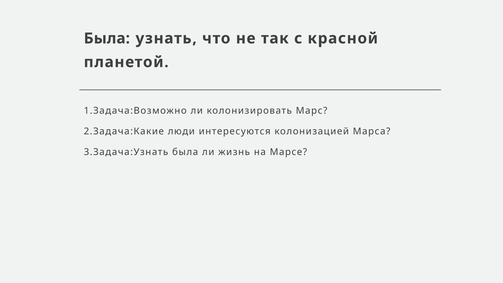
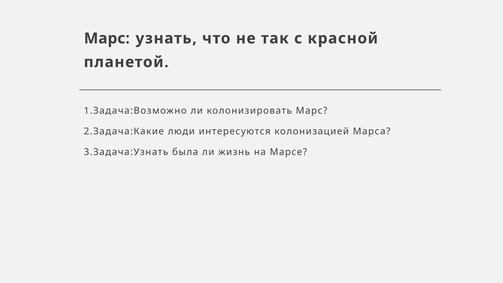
Была: Была -> Марс (107, 38)
